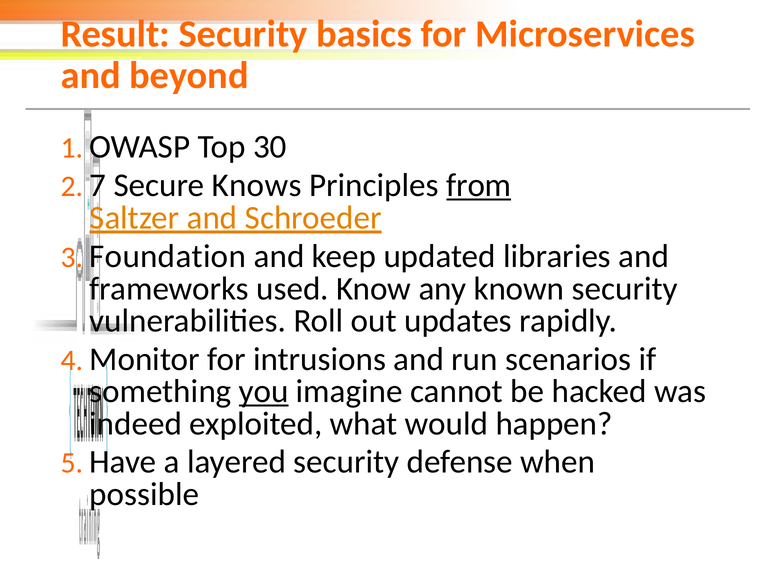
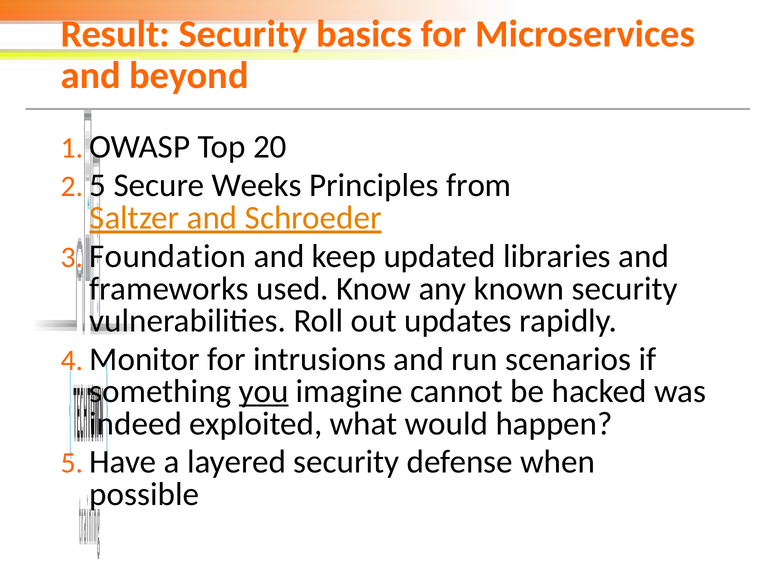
30: 30 -> 20 (270, 147)
7: 7 -> 5 (98, 185)
Knows: Knows -> Weeks (257, 185)
from underline: present -> none (479, 185)
